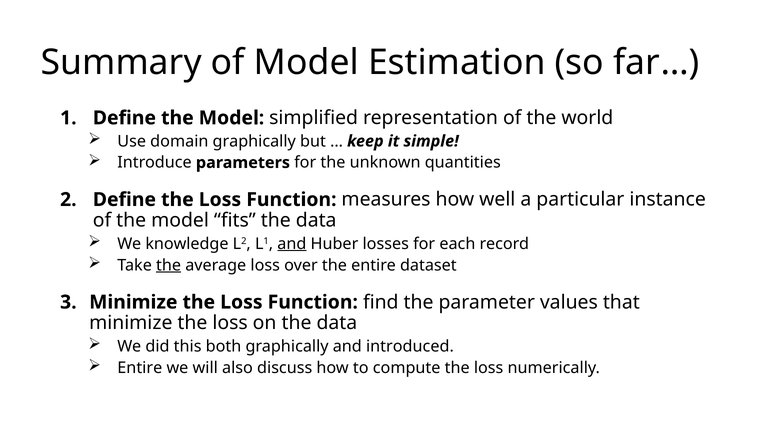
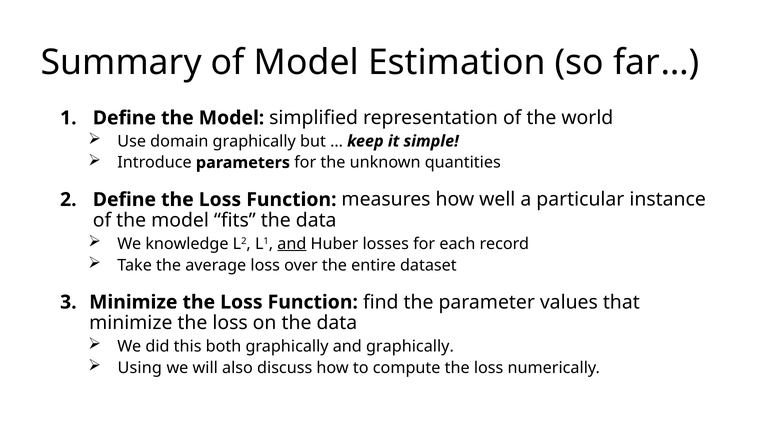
the underline: present -> none (169, 266)
and introduced: introduced -> graphically (410, 347)
Entire: Entire -> Using (140, 368)
